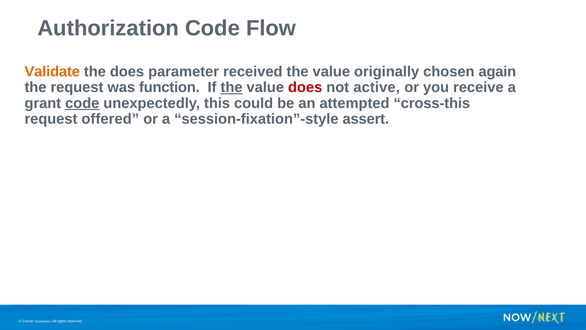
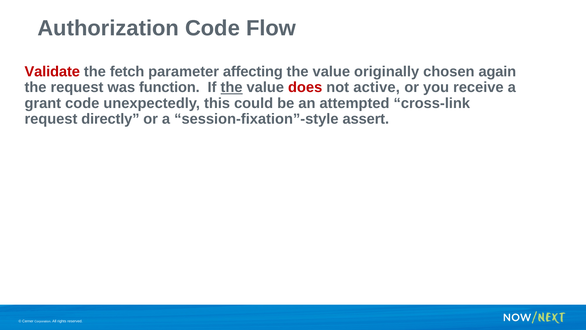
Validate colour: orange -> red (52, 72)
the does: does -> fetch (127, 72)
received: received -> affecting (253, 72)
code underline: present -> none (82, 103)
cross-this: cross-this -> cross-link (432, 103)
offered: offered -> directly (110, 119)
